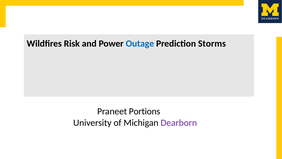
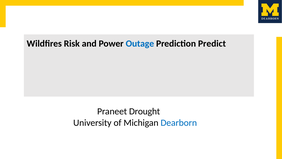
Storms: Storms -> Predict (212, 43)
Portions: Portions -> Drought (145, 111)
Dearborn colour: purple -> blue (179, 122)
